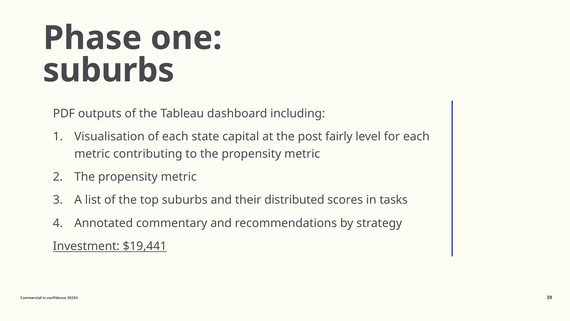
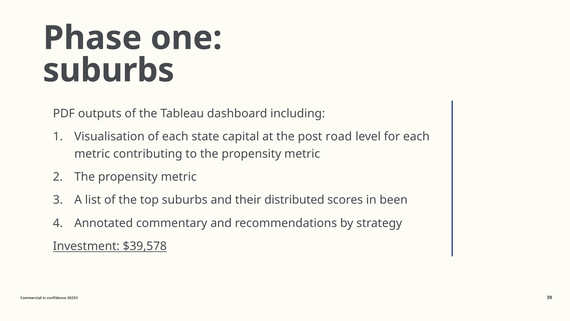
fairly: fairly -> road (339, 137)
tasks: tasks -> been (394, 200)
$19,441: $19,441 -> $39,578 (145, 246)
